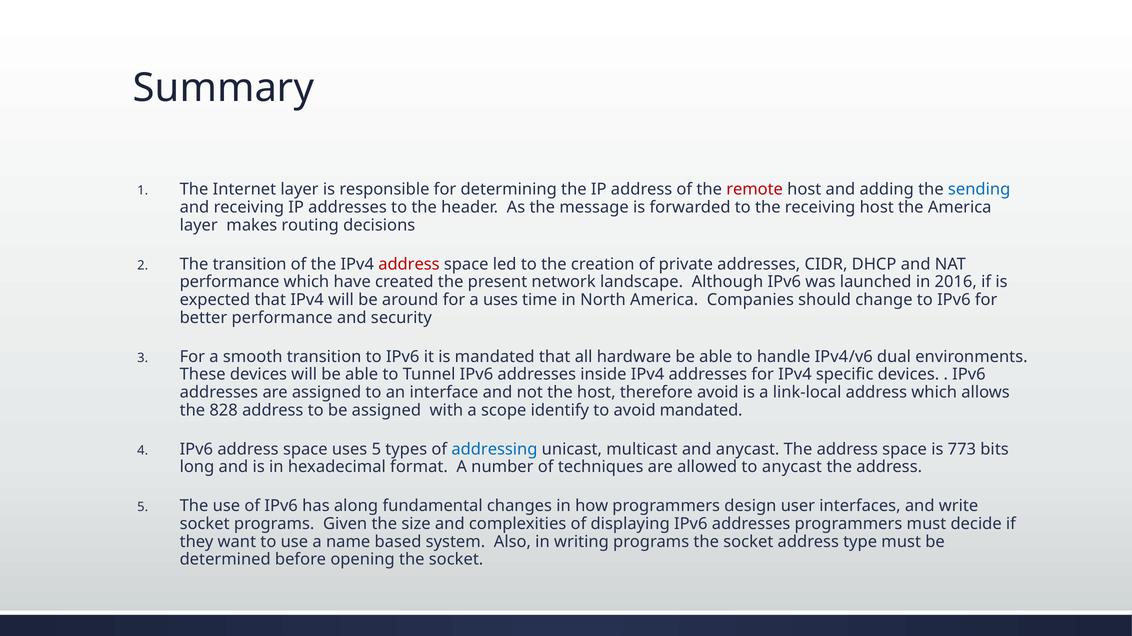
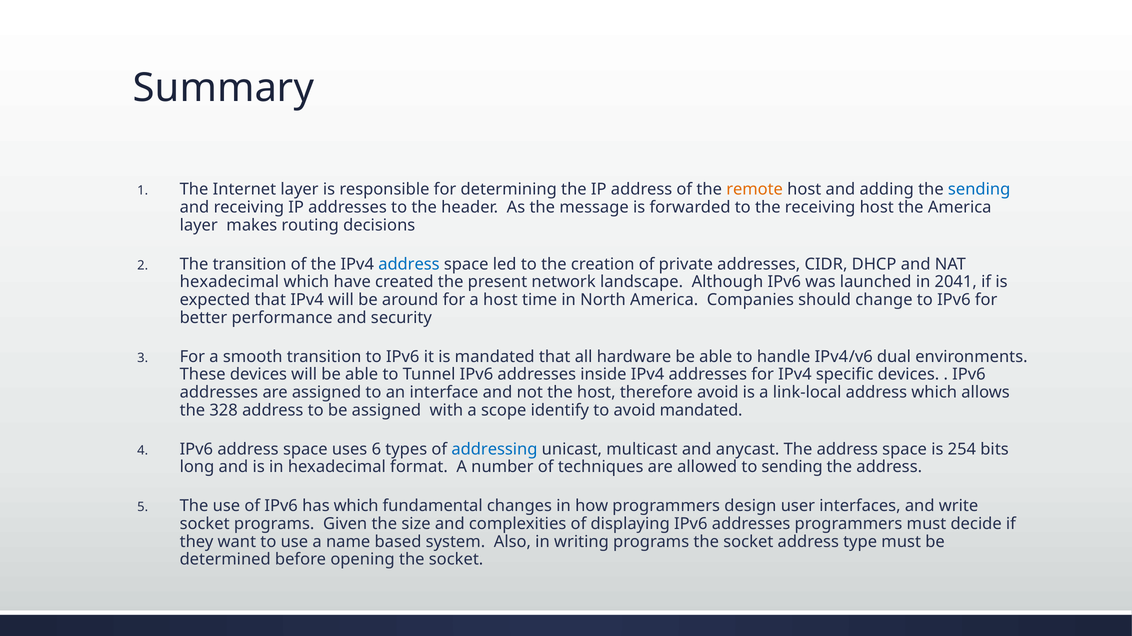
remote colour: red -> orange (755, 190)
address colour: red -> blue (409, 264)
performance: performance -> hexadecimal (229, 282)
2016: 2016 -> 2041 (956, 282)
a uses: uses -> host (500, 300)
828: 828 -> 328 (224, 411)
uses 5: 5 -> 6 (376, 450)
773: 773 -> 254 (962, 450)
to anycast: anycast -> sending (792, 468)
has along: along -> which (356, 507)
